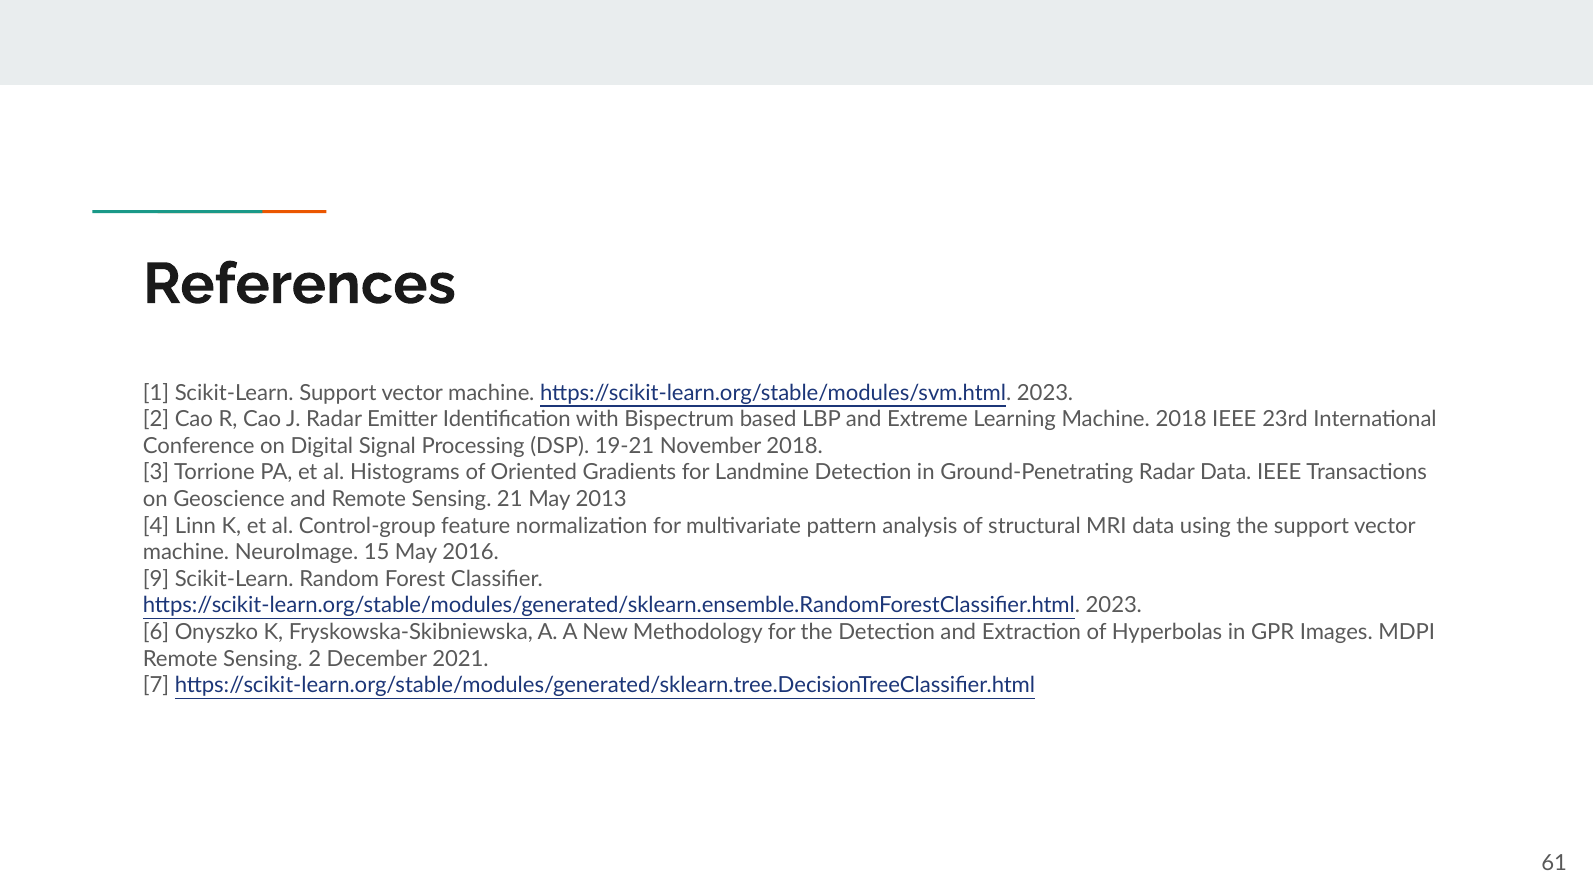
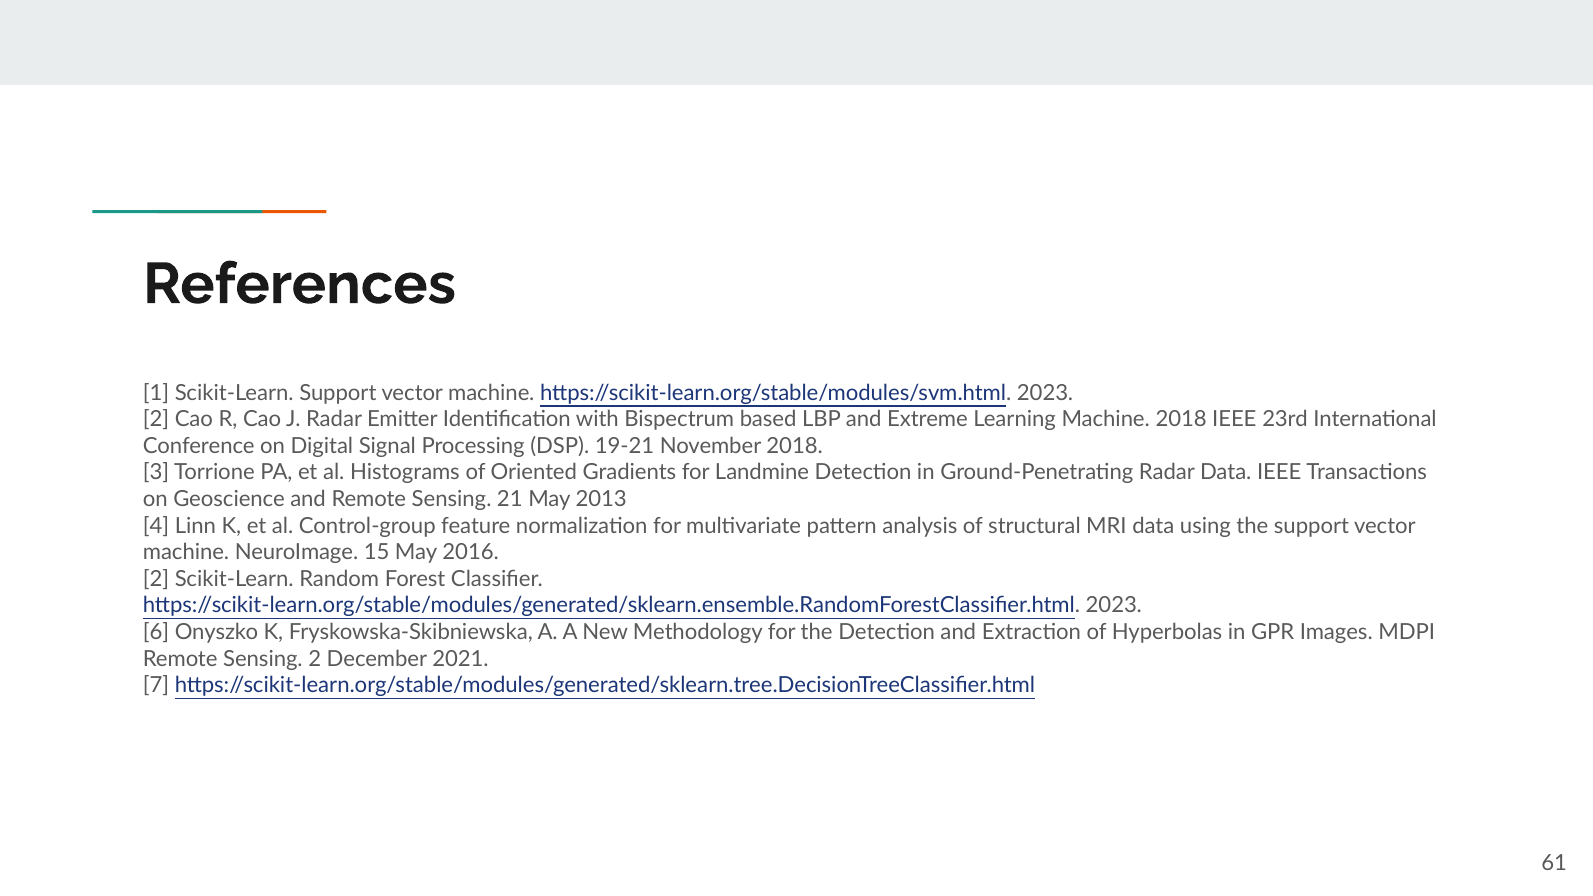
9: 9 -> 2 (156, 579)
